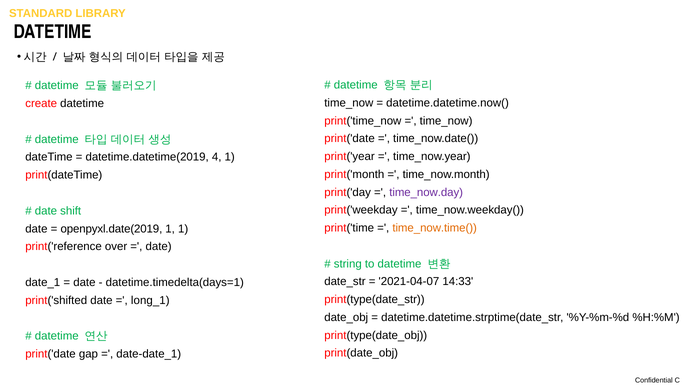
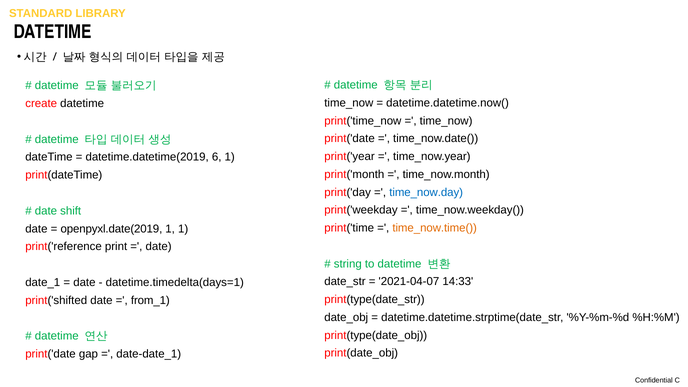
4: 4 -> 6 (217, 157)
time_now.day colour: purple -> blue (426, 192)
over: over -> print (116, 247)
long_1: long_1 -> from_1 (150, 300)
